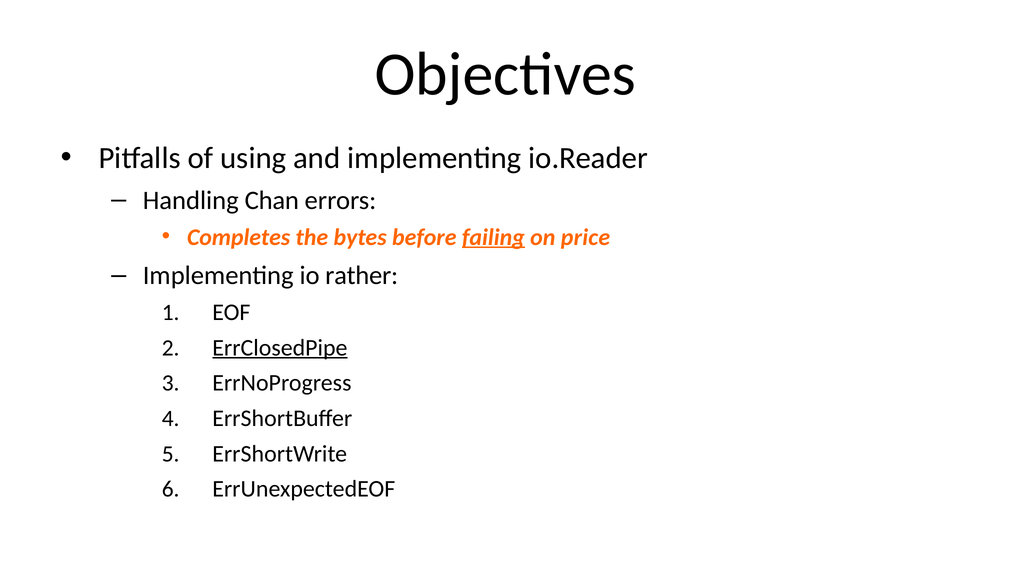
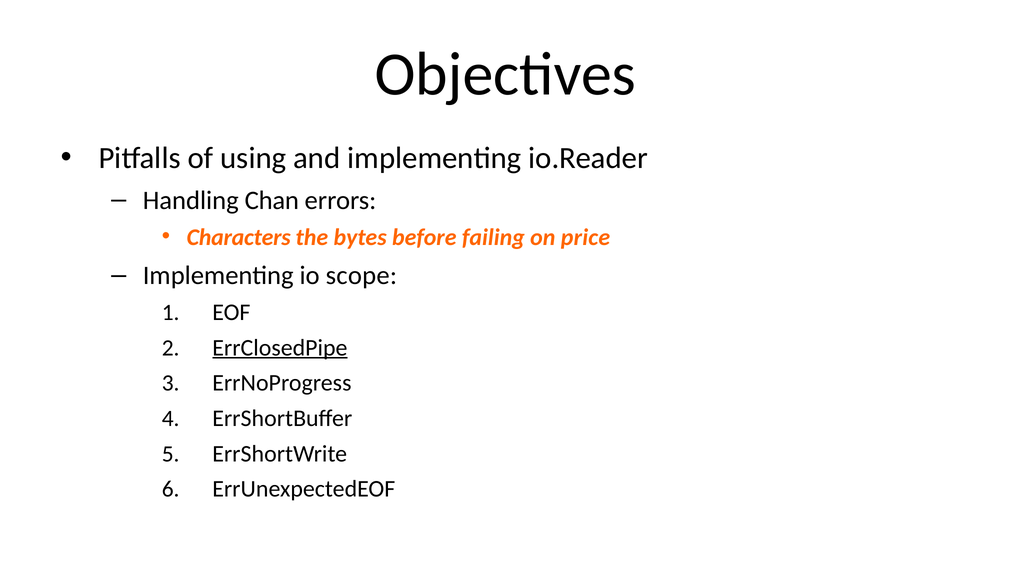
Completes: Completes -> Characters (239, 237)
failing underline: present -> none (493, 237)
rather: rather -> scope (361, 276)
